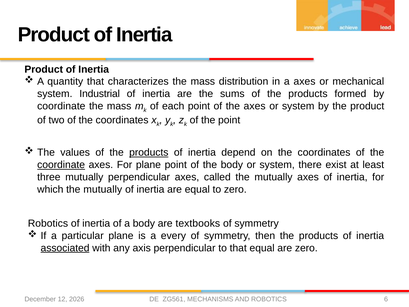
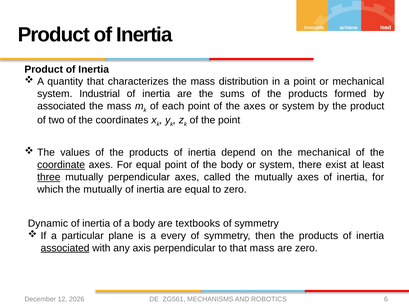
a axes: axes -> point (305, 82)
coordinate: coordinate -> associated (61, 106)
products underline: present -> none (149, 152)
on the coordinates: coordinates -> mechanical (324, 152)
For plane: plane -> equal (148, 165)
three underline: none -> present (49, 177)
Robotics: Robotics -> Dynamic (48, 223)
that equal: equal -> mass (262, 248)
